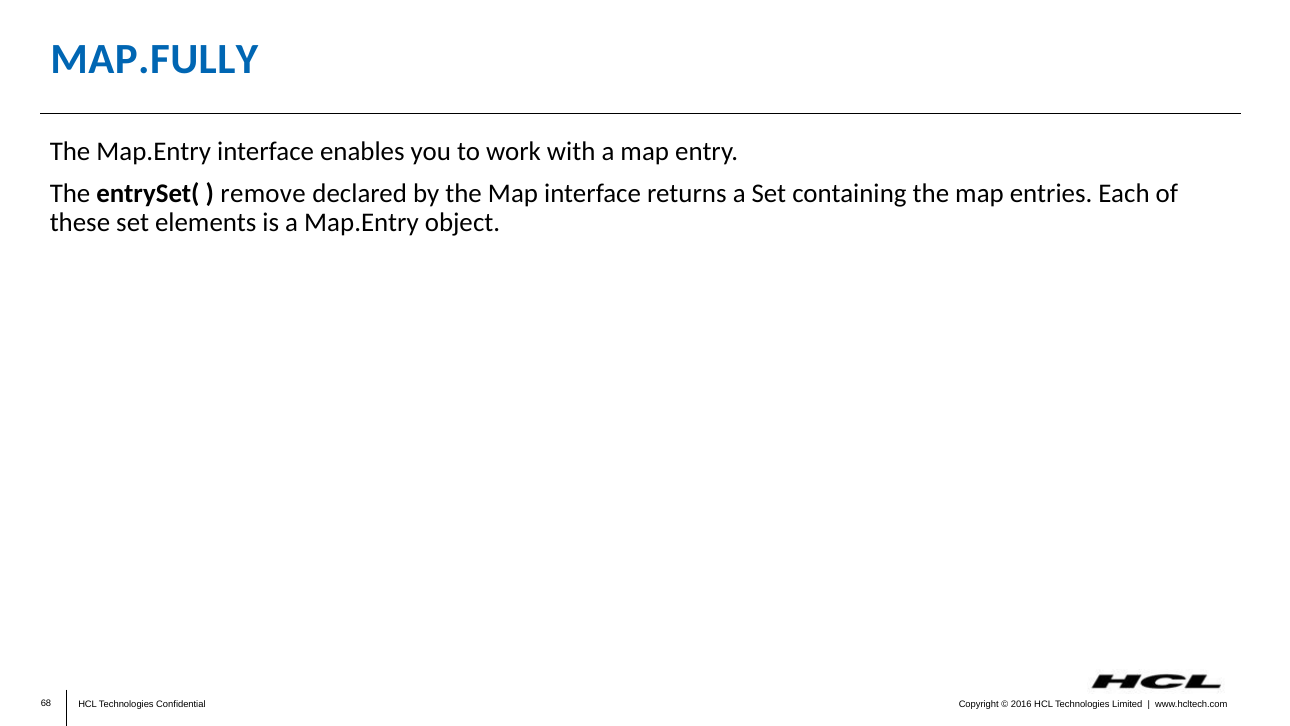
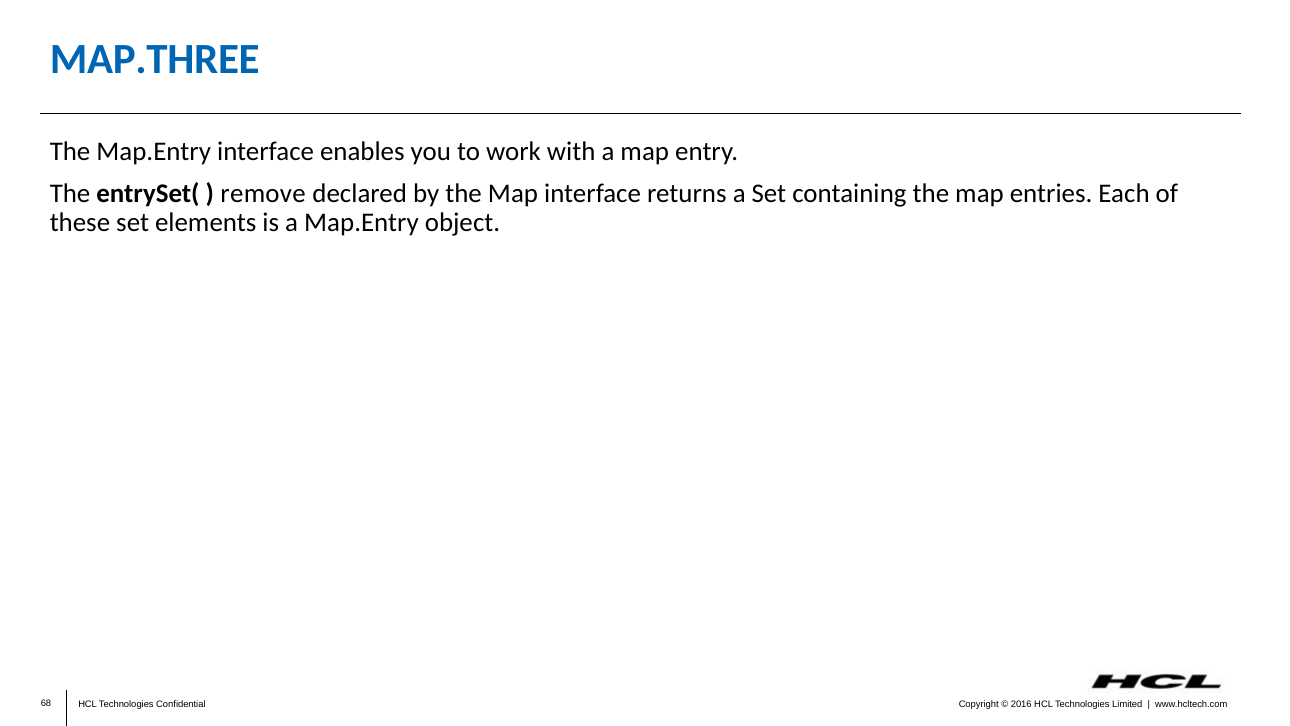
MAP.FULLY: MAP.FULLY -> MAP.THREE (155, 60)
